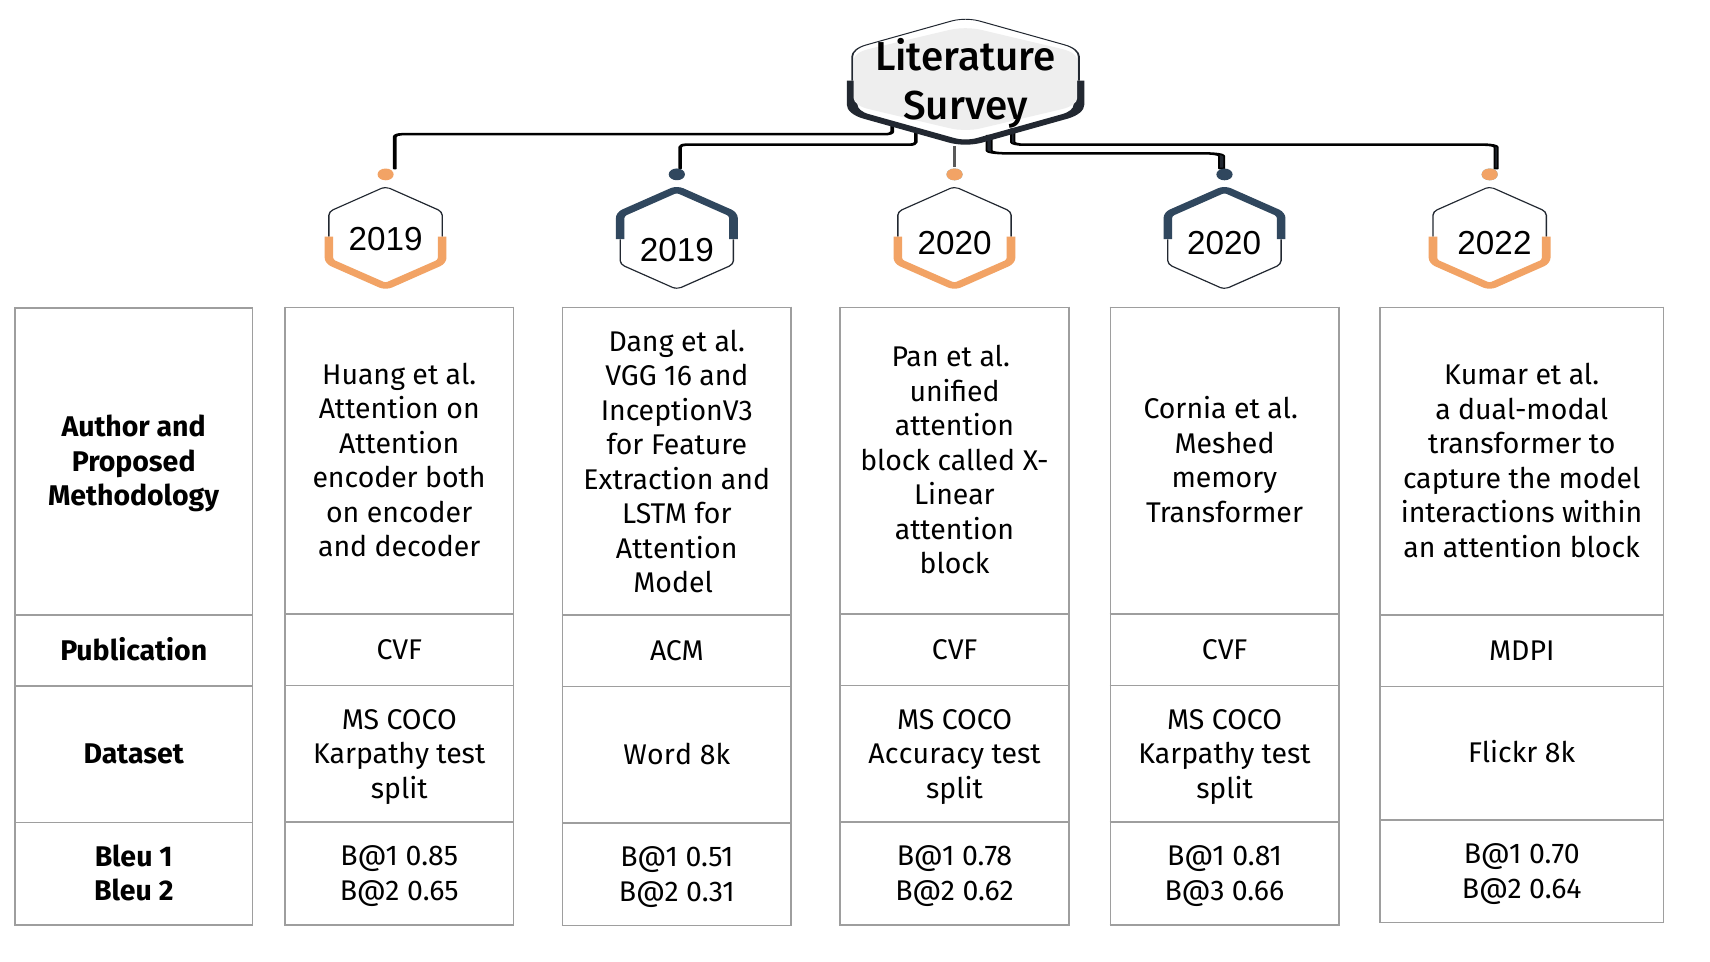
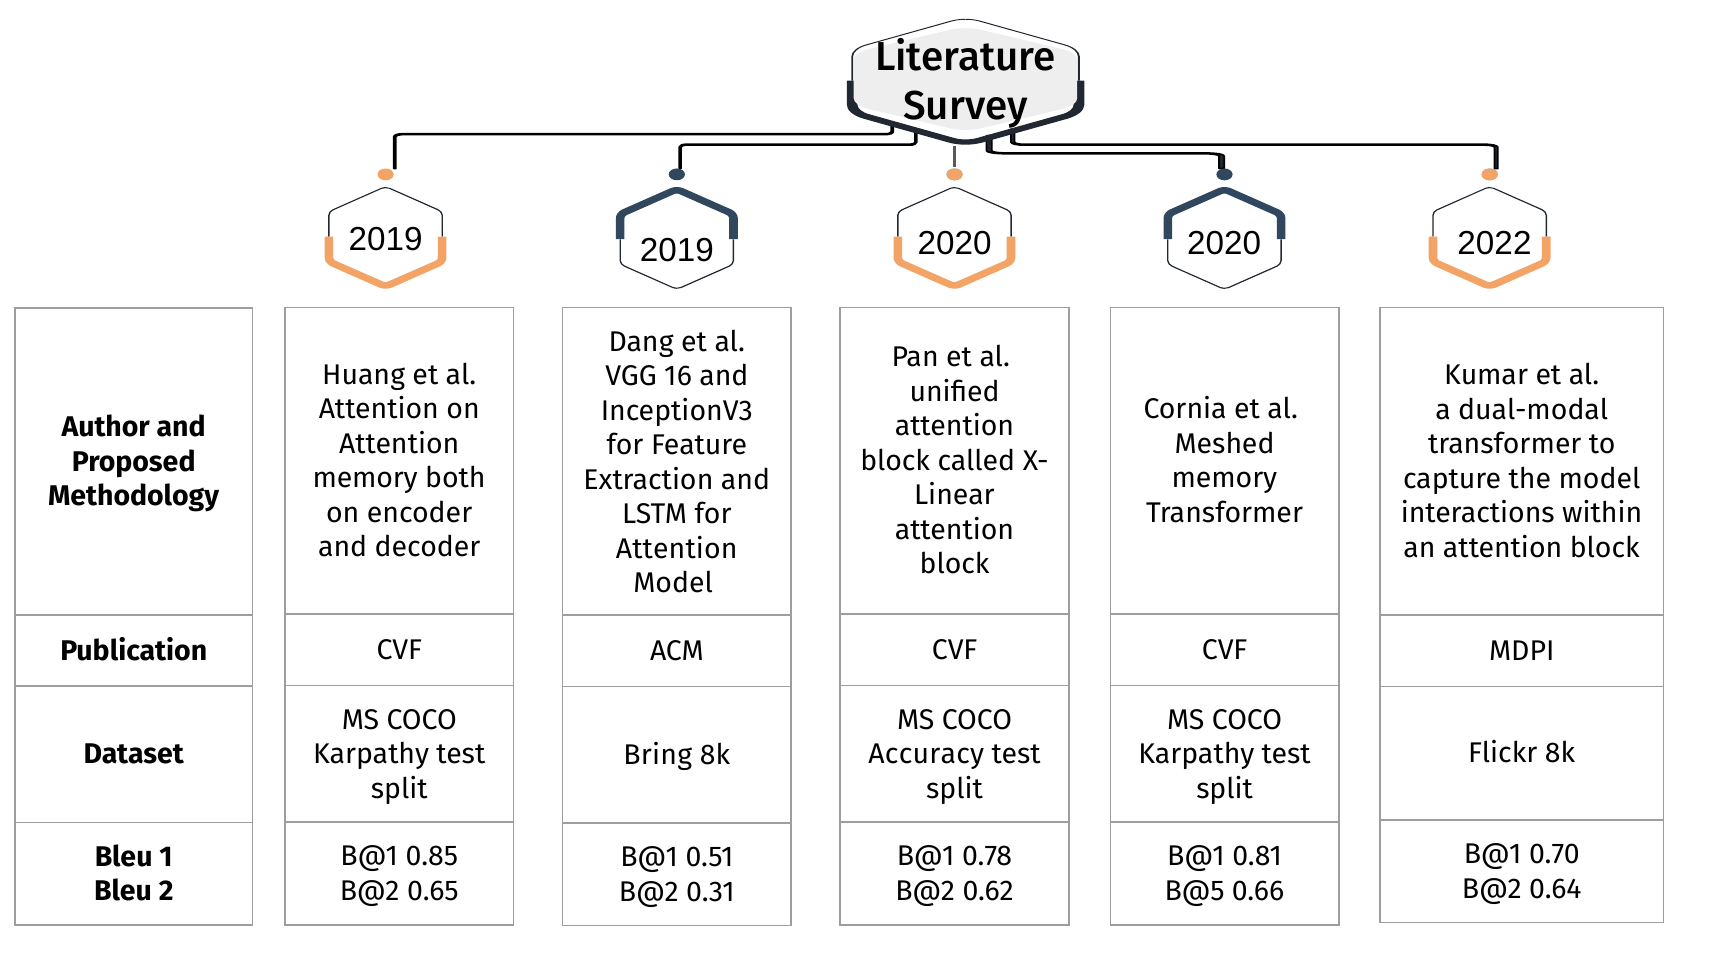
encoder: encoder -> memory (365, 478)
Word: Word -> Bring (658, 755)
B@3: B@3 -> B@5 (1195, 891)
